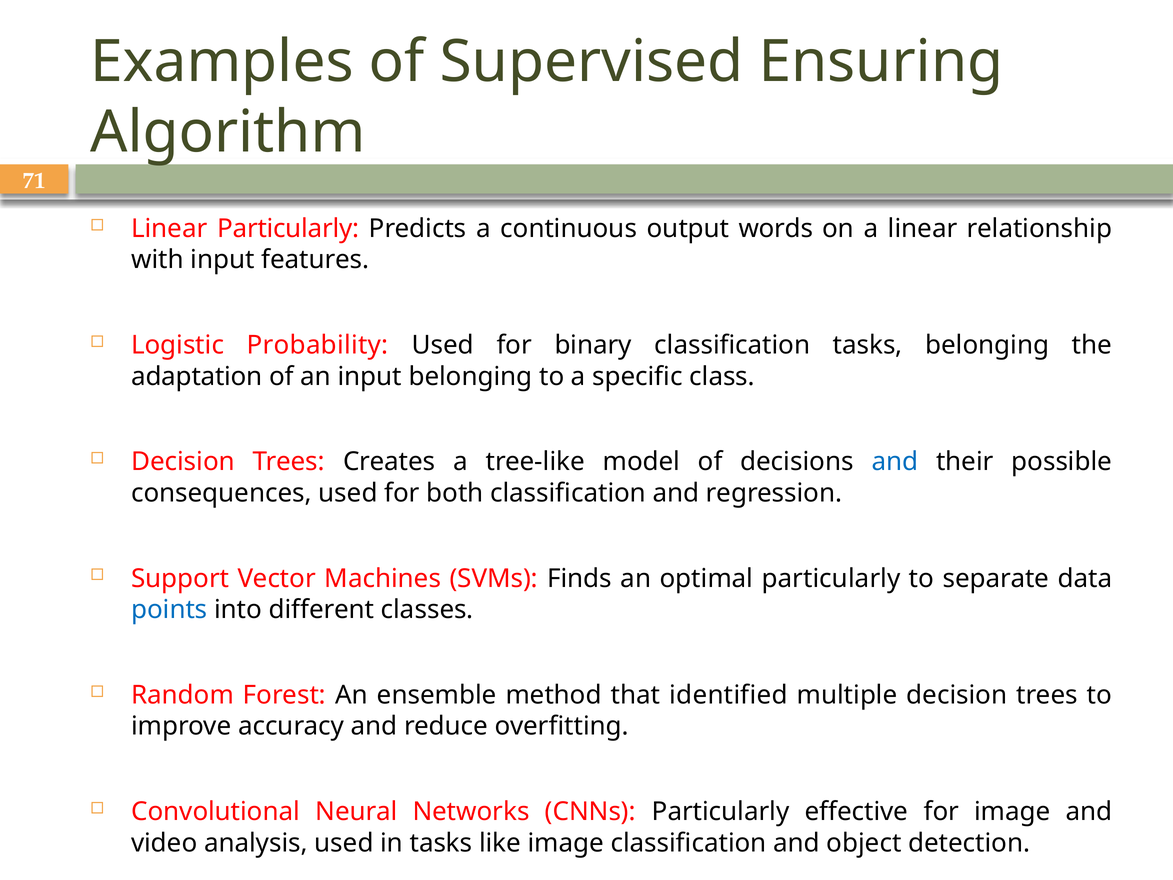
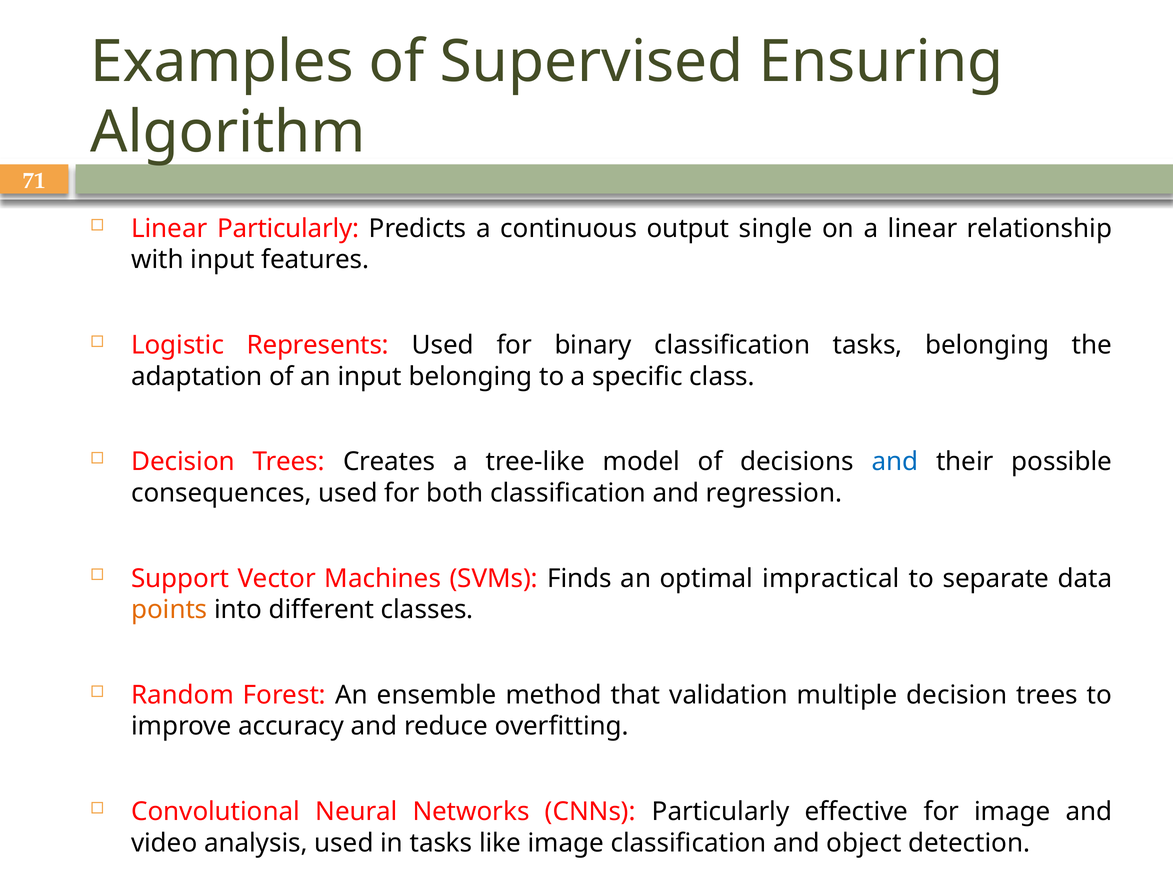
words: words -> single (776, 228)
Probability: Probability -> Represents (318, 345)
optimal particularly: particularly -> impractical (831, 578)
points colour: blue -> orange (169, 610)
identified: identified -> validation (729, 695)
